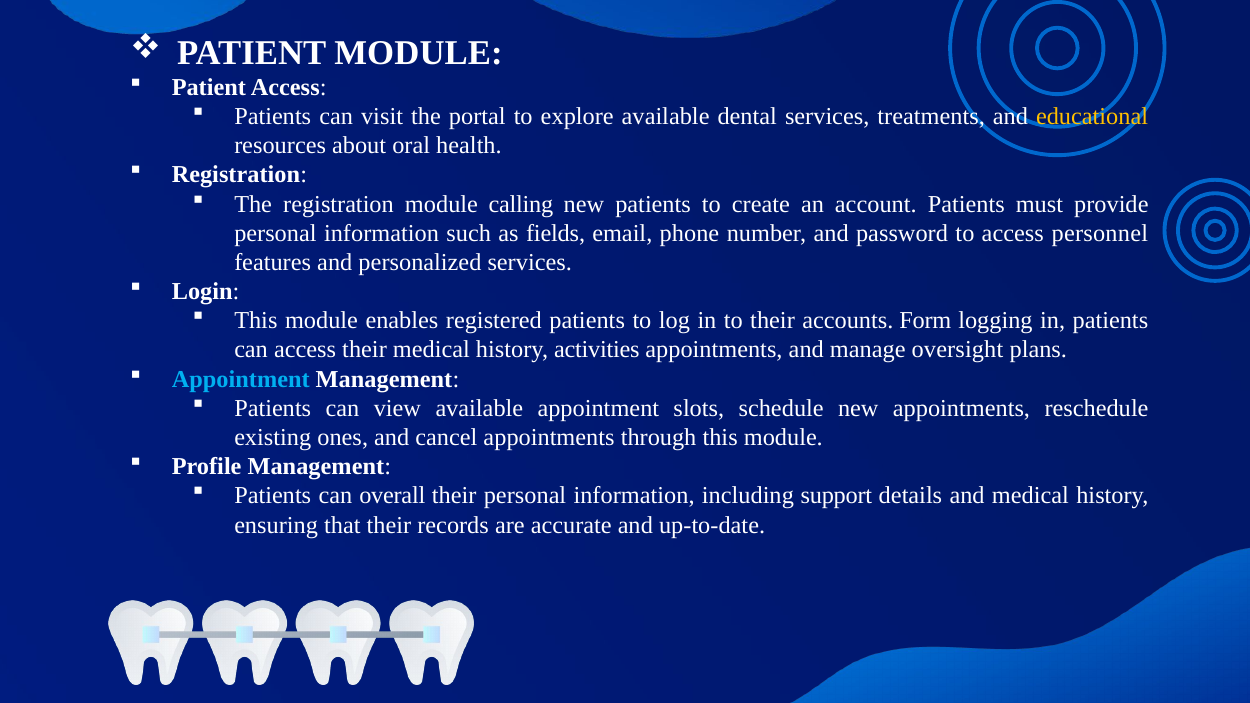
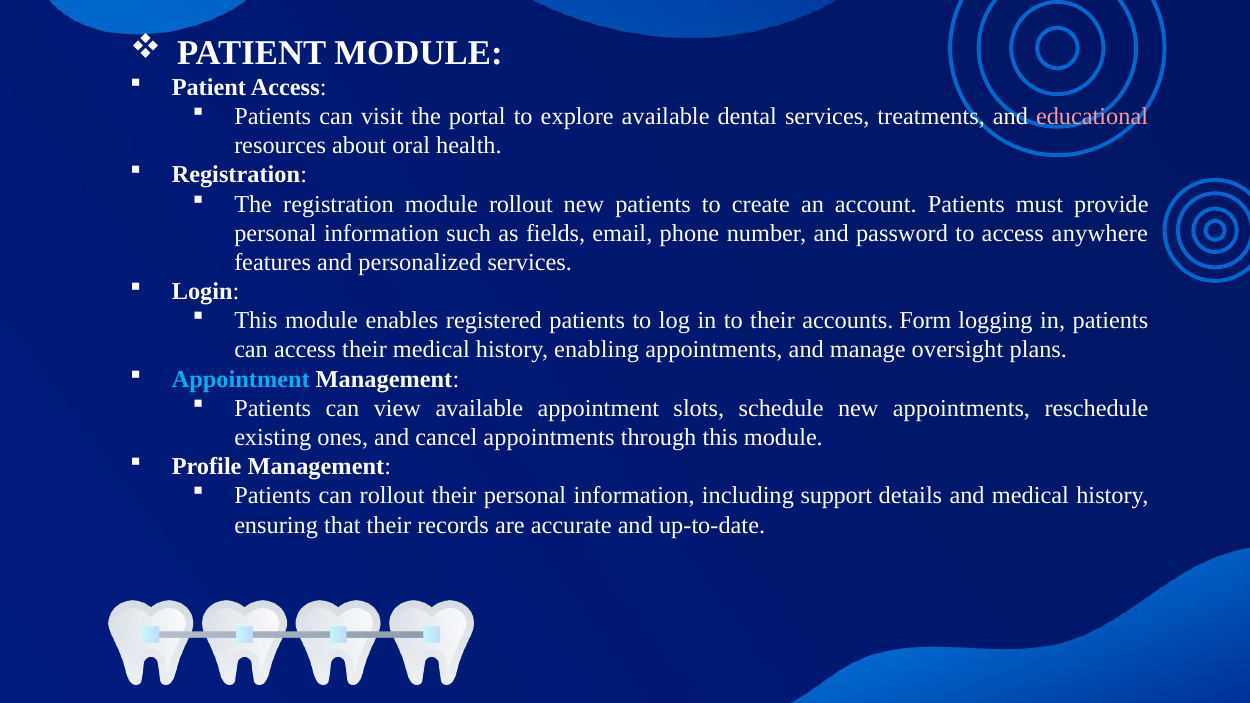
educational colour: yellow -> pink (1092, 117)
module calling: calling -> rollout (521, 204)
personnel: personnel -> anywhere (1100, 233)
activities: activities -> enabling (597, 350)
can overall: overall -> rollout (392, 496)
